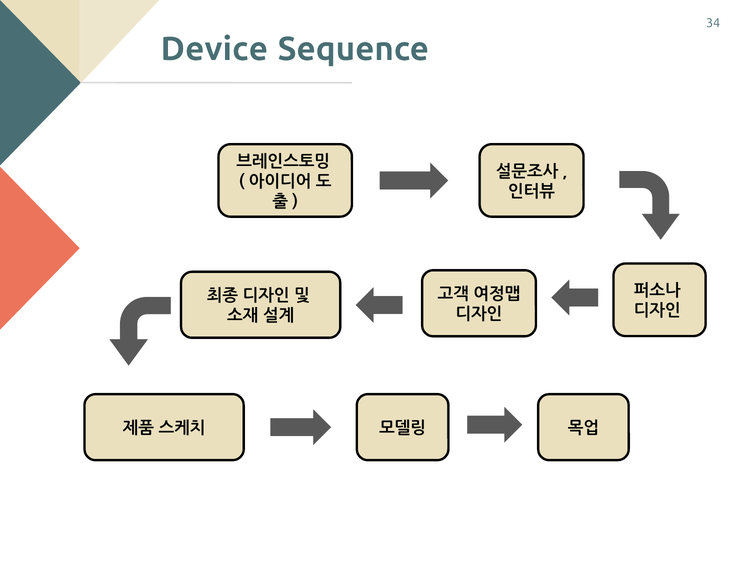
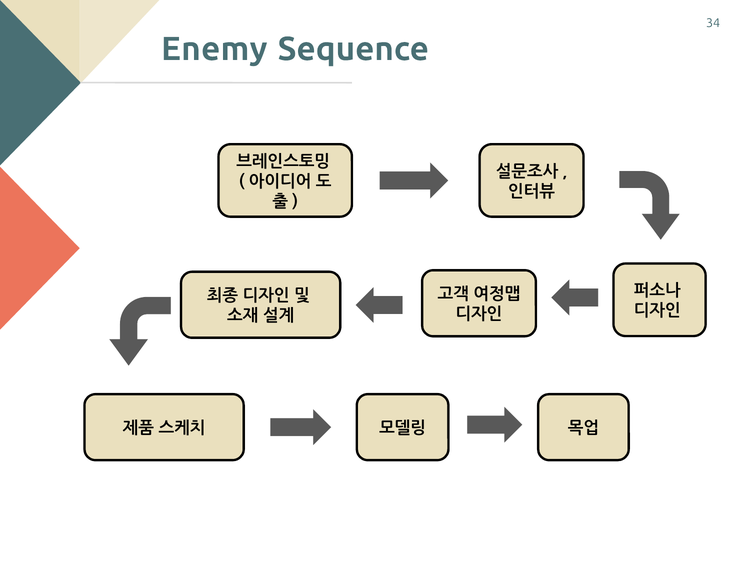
Device: Device -> Enemy (214, 49)
